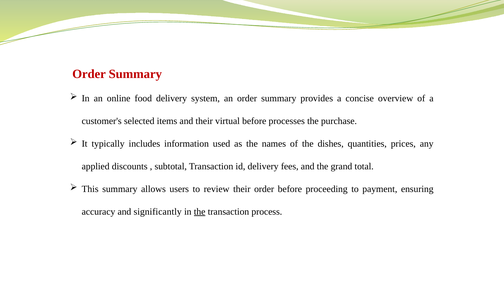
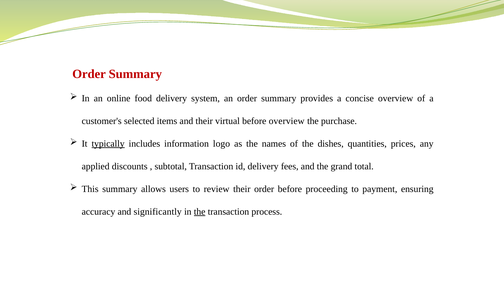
before processes: processes -> overview (287, 121)
typically underline: none -> present (108, 144)
used: used -> logo (221, 144)
